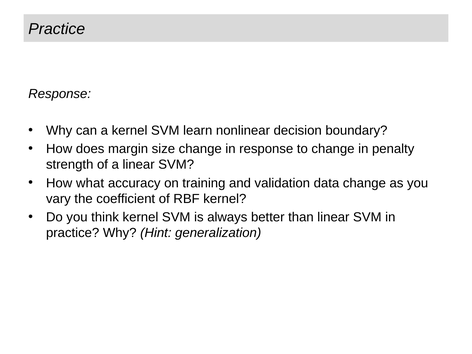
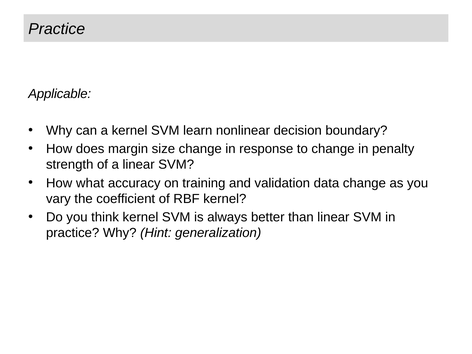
Response: Response -> Applicable (60, 94)
